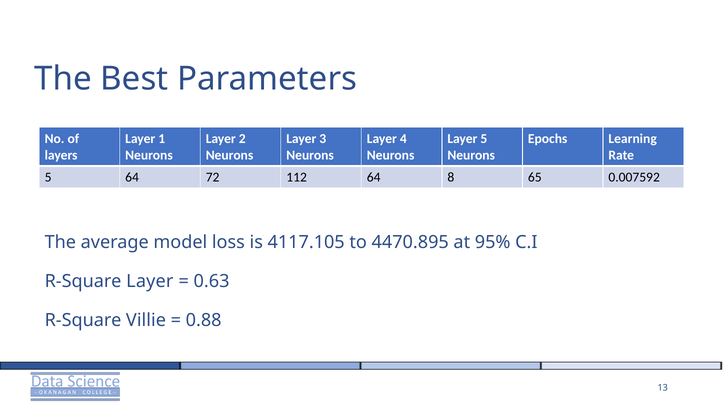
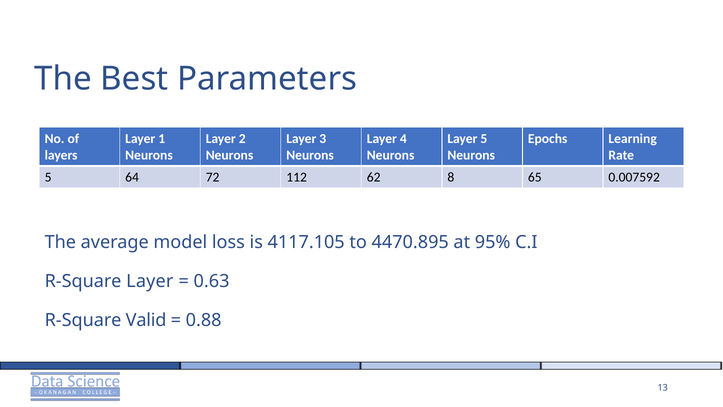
112 64: 64 -> 62 (374, 177)
Villie: Villie -> Valid (146, 320)
